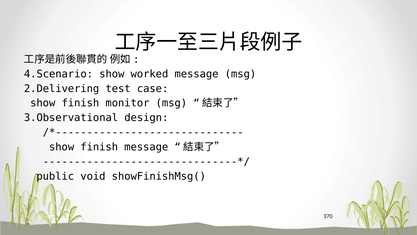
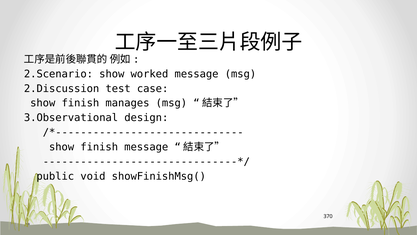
4.Scenario: 4.Scenario -> 2.Scenario (58, 74)
2.Delivering: 2.Delivering -> 2.Discussion (62, 88)
monitor: monitor -> manages (127, 103)
